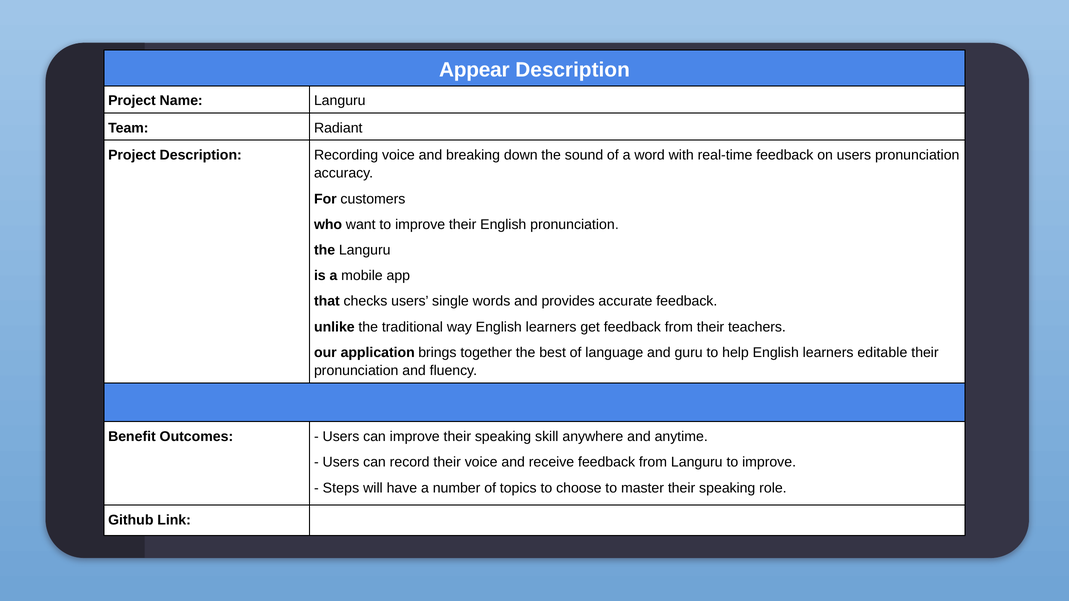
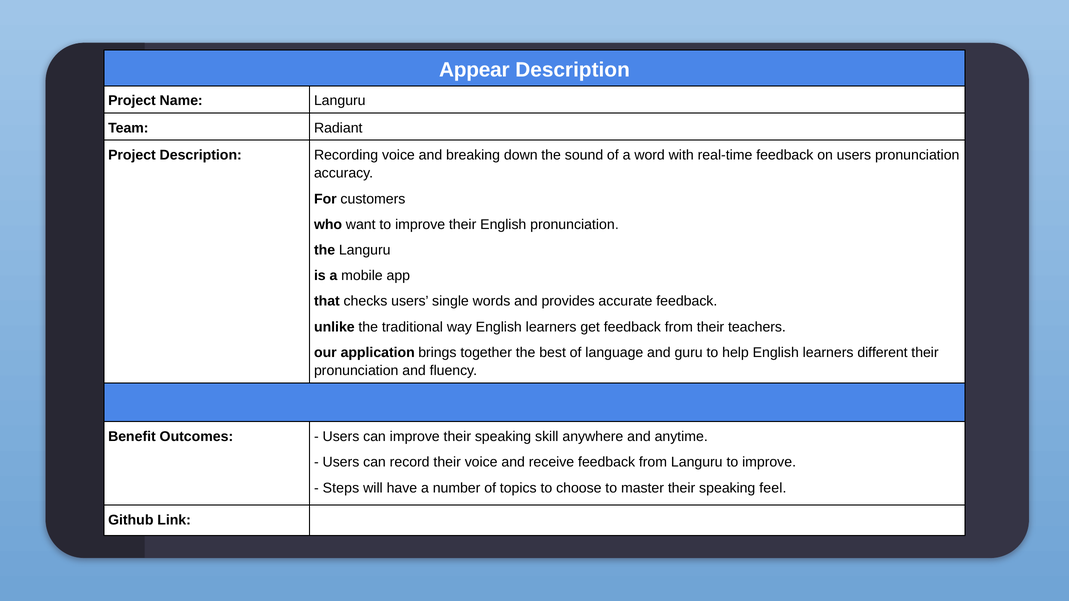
editable: editable -> different (882, 353)
role: role -> feel (773, 488)
